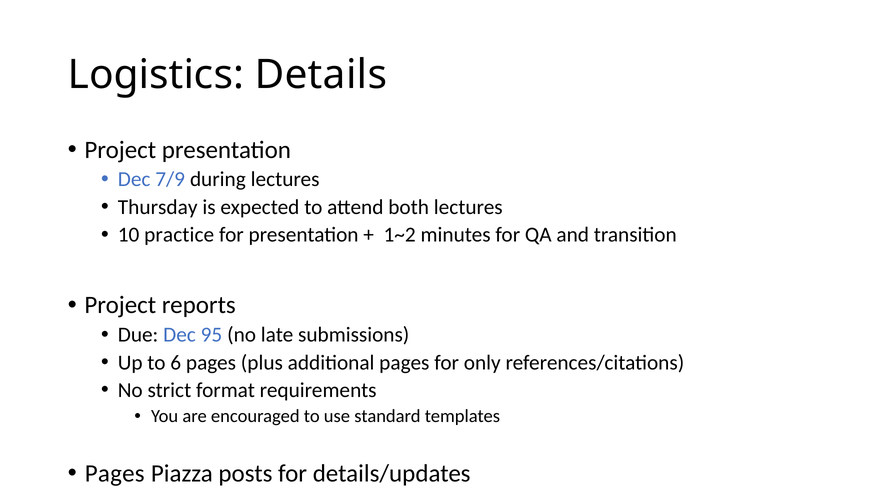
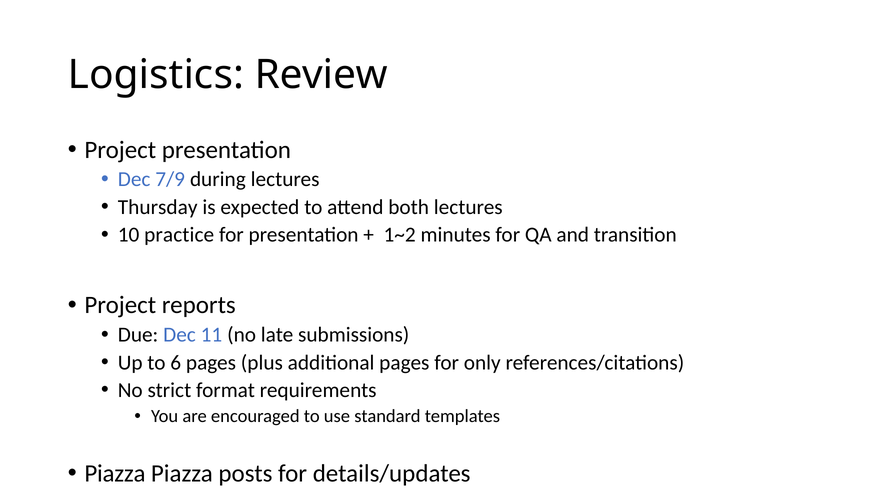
Details: Details -> Review (321, 75)
95: 95 -> 11 (211, 335)
Pages: Pages -> Piazza (115, 474)
